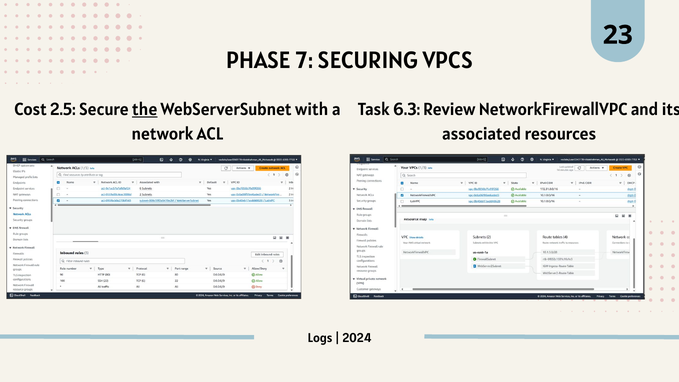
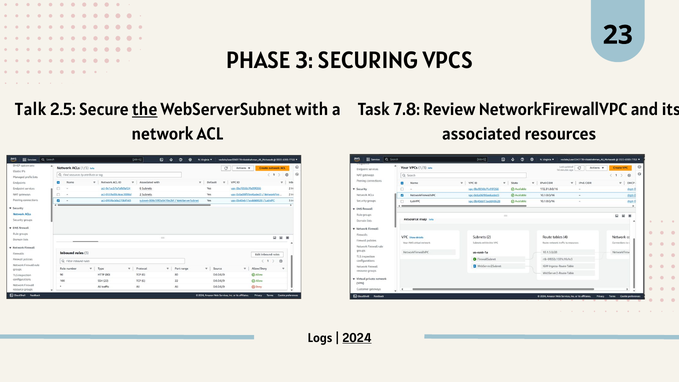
7: 7 -> 3 (304, 60)
Cost: Cost -> Talk (30, 110)
6.3: 6.3 -> 7.8 (407, 110)
2024 underline: none -> present (357, 338)
